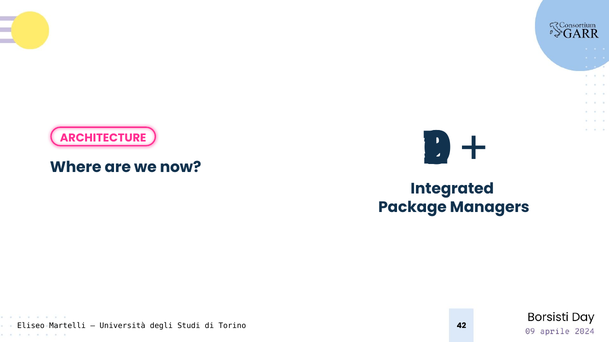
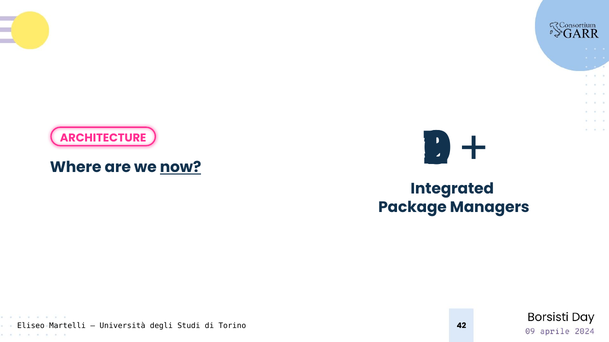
now underline: none -> present (181, 168)
